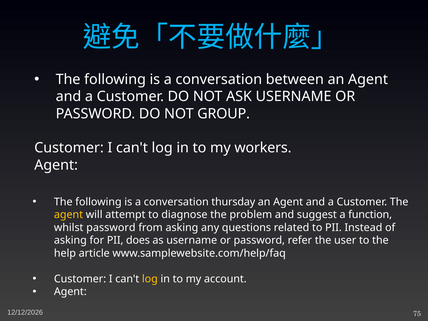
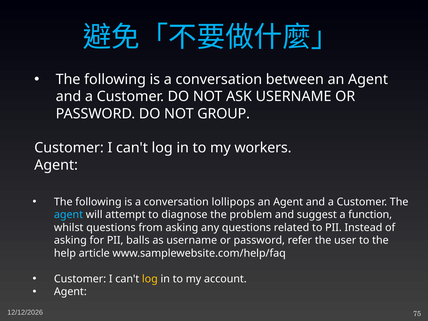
thursday: thursday -> lollipops (233, 202)
agent colour: yellow -> light blue (69, 215)
whilst password: password -> questions (111, 228)
does: does -> balls (138, 240)
